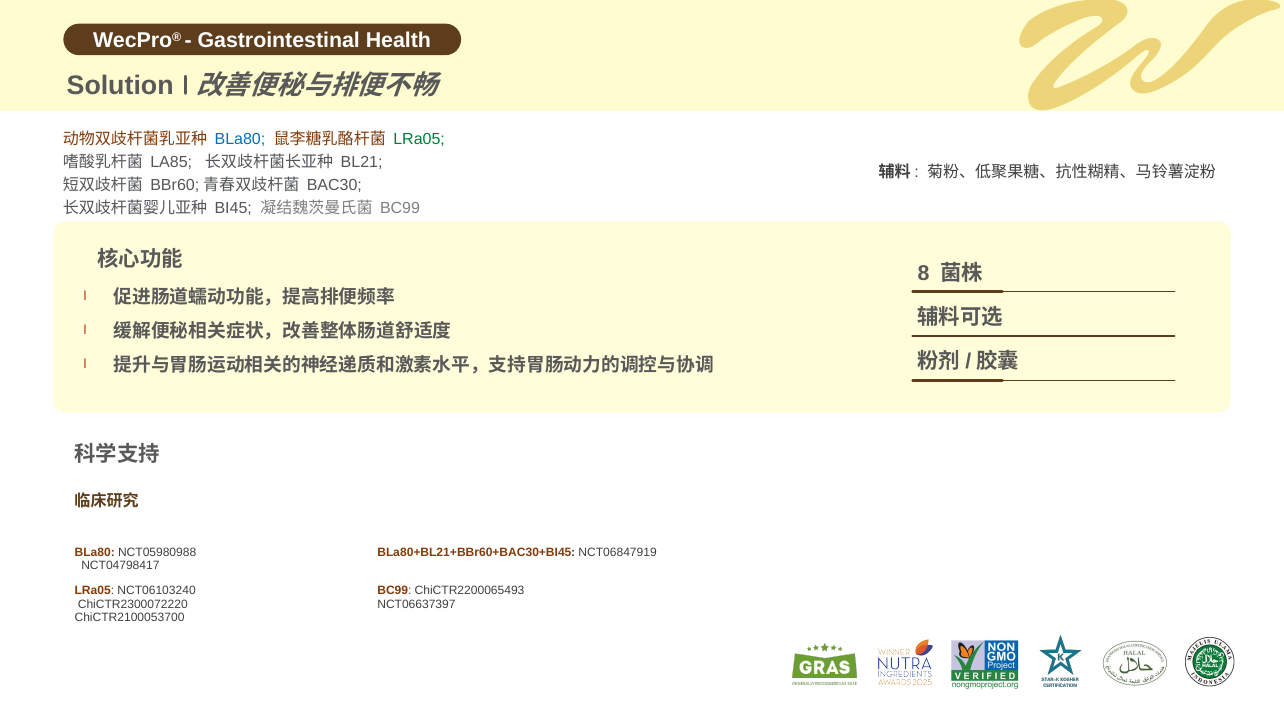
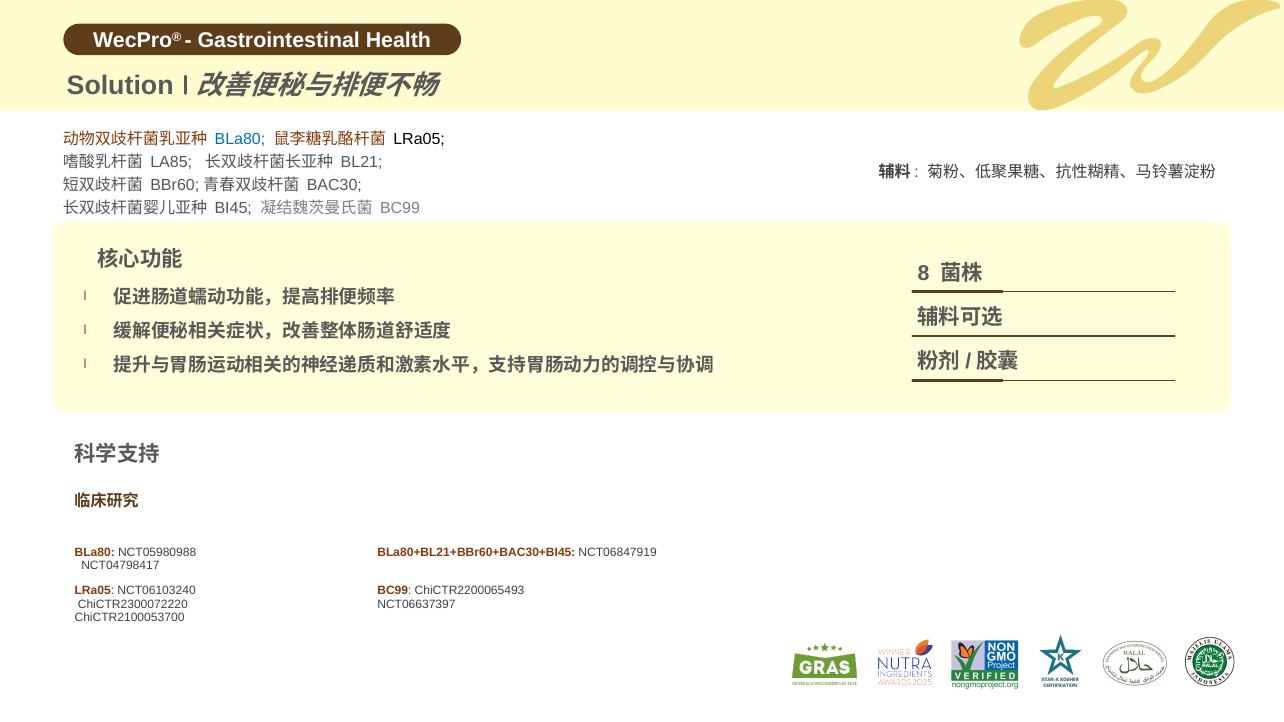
LRa05 colour: green -> black (419, 139)
